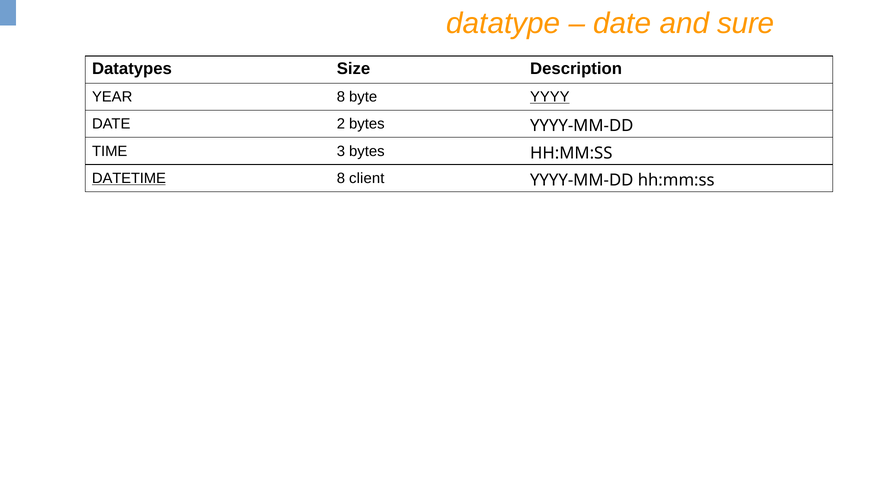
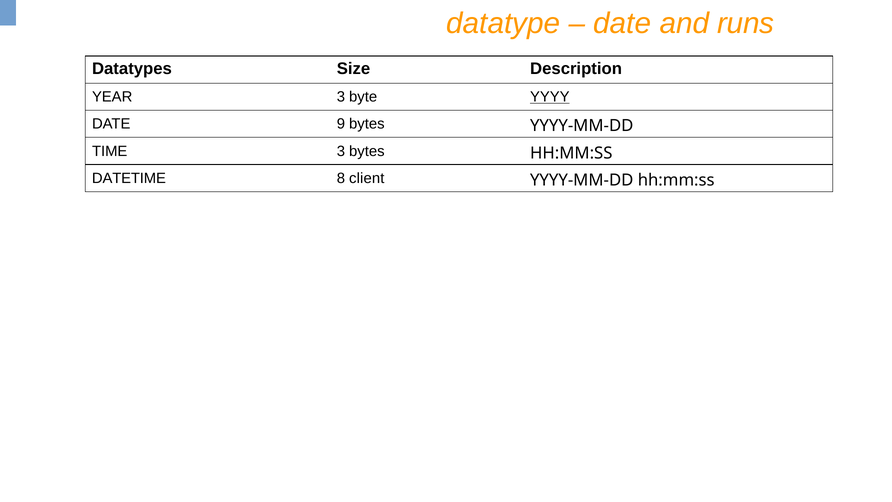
sure: sure -> runs (746, 23)
YEAR 8: 8 -> 3 (341, 97)
2: 2 -> 9 (341, 124)
DATETIME underline: present -> none (129, 178)
